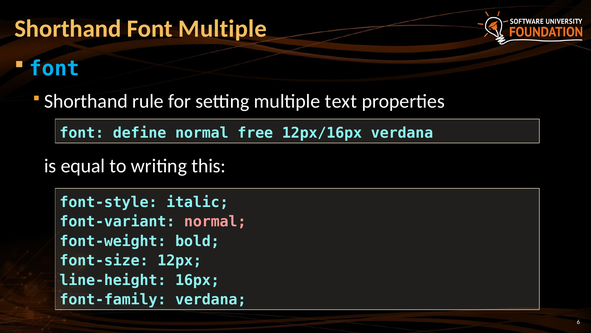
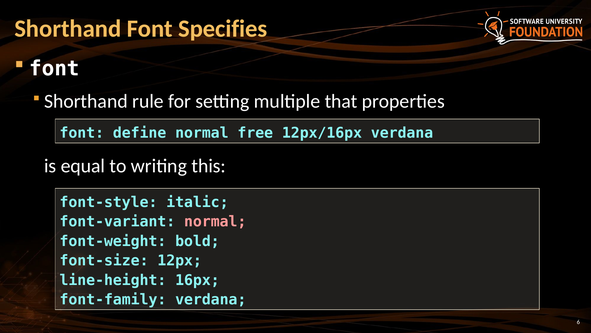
Font Multiple: Multiple -> Specifies (223, 29)
font colour: light blue -> white (54, 68)
text: text -> that (341, 101)
